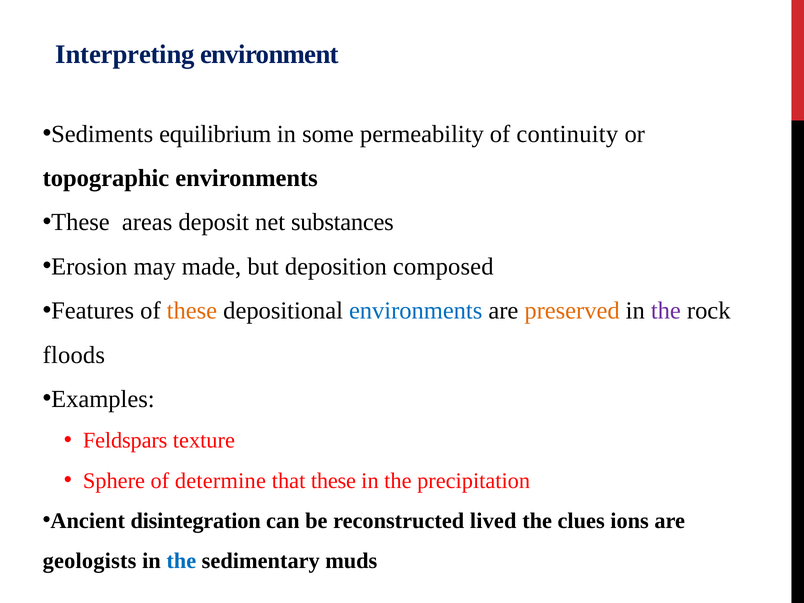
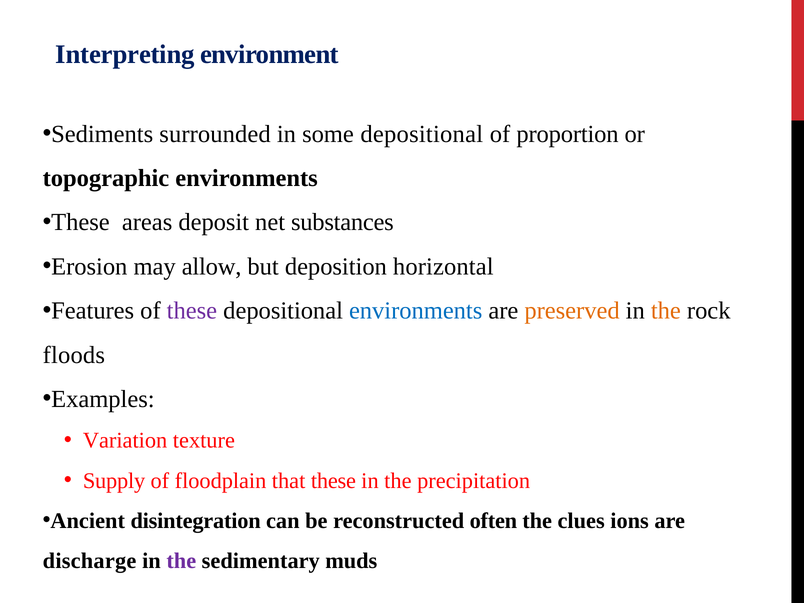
equilibrium: equilibrium -> surrounded (215, 134)
some permeability: permeability -> depositional (422, 134)
continuity: continuity -> proportion (568, 134)
made: made -> allow (212, 267)
composed: composed -> horizontal (443, 267)
these colour: orange -> purple (192, 311)
the colour: purple -> orange (666, 311)
Feldspars: Feldspars -> Variation (125, 440)
Sphere: Sphere -> Supply (114, 481)
determine: determine -> floodplain (221, 481)
lived: lived -> often (493, 521)
geologists: geologists -> discharge (90, 561)
the colour: blue -> purple (181, 561)
